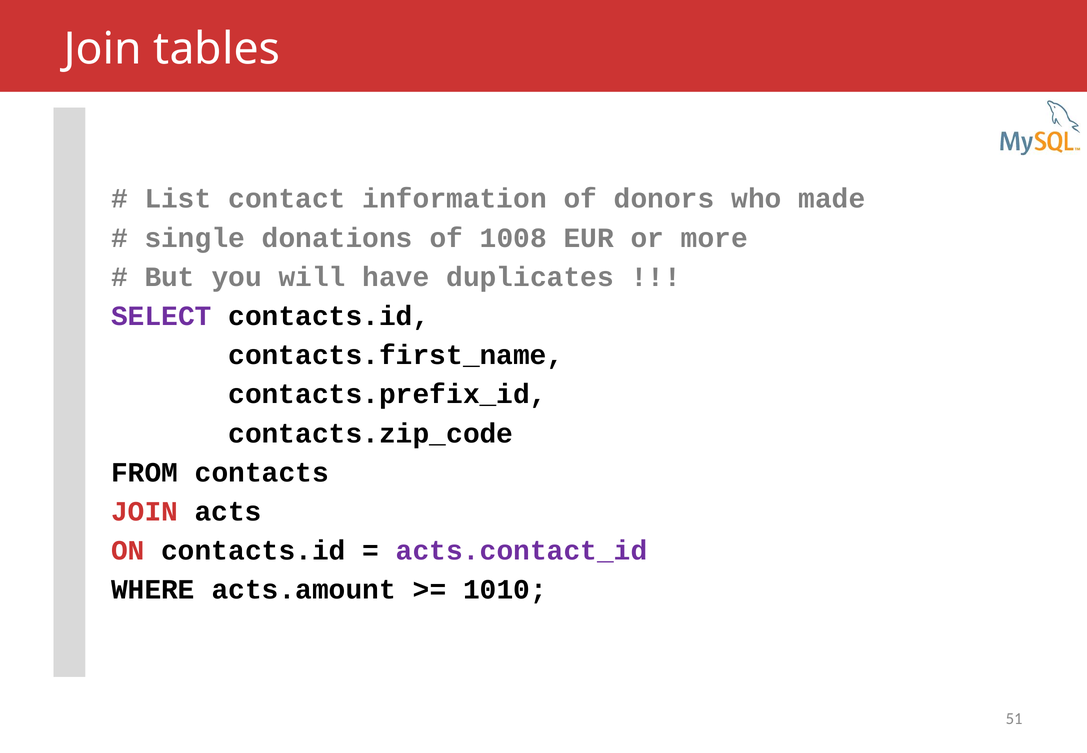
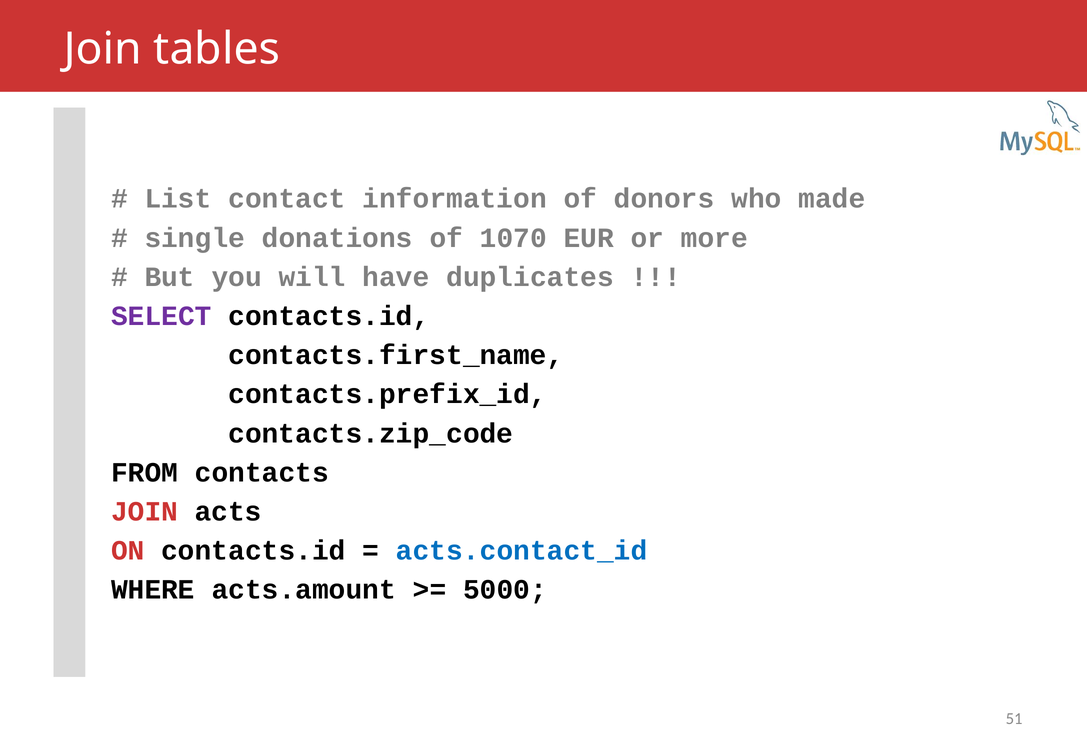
1008: 1008 -> 1070 (513, 238)
acts.contact_id colour: purple -> blue (522, 550)
1010: 1010 -> 5000 (505, 589)
